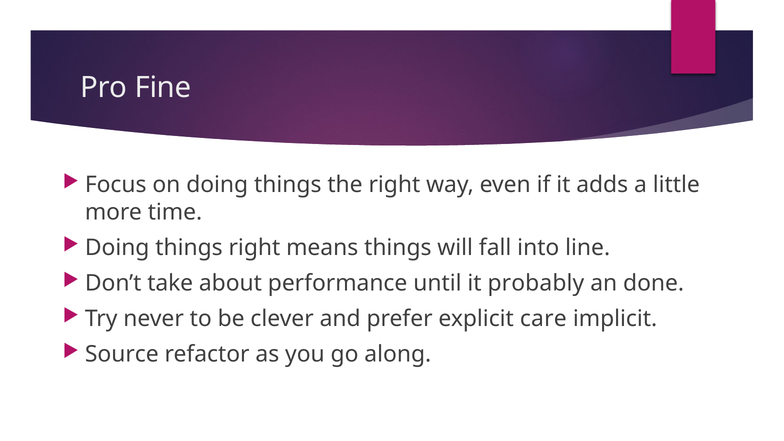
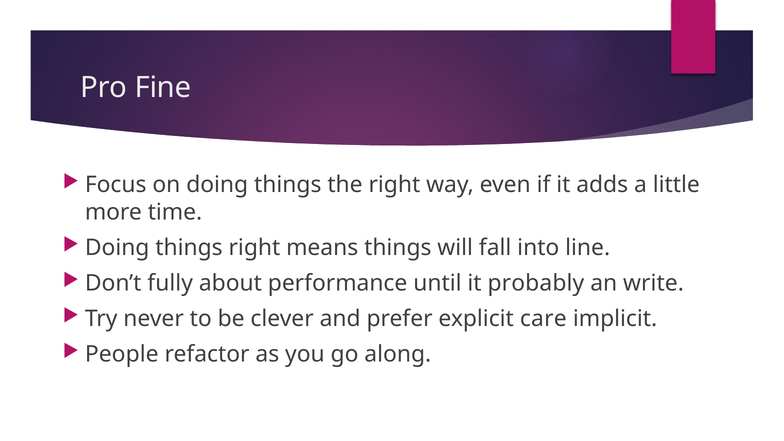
take: take -> fully (170, 283)
done: done -> write (654, 283)
Source: Source -> People (122, 354)
